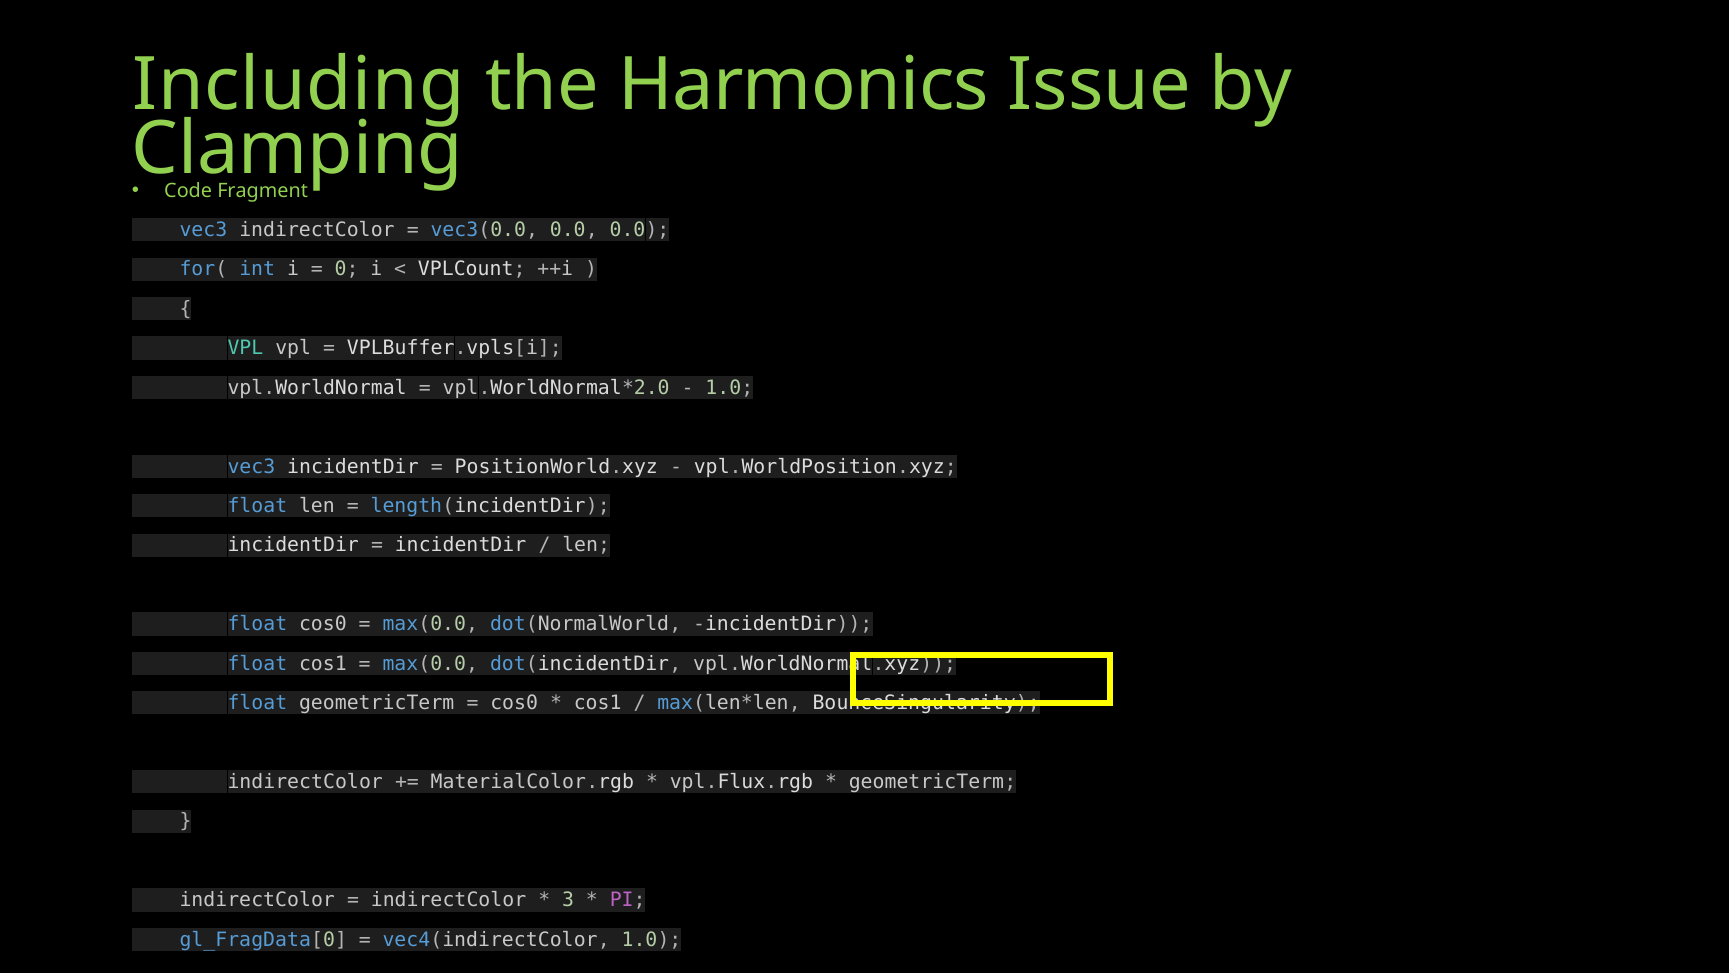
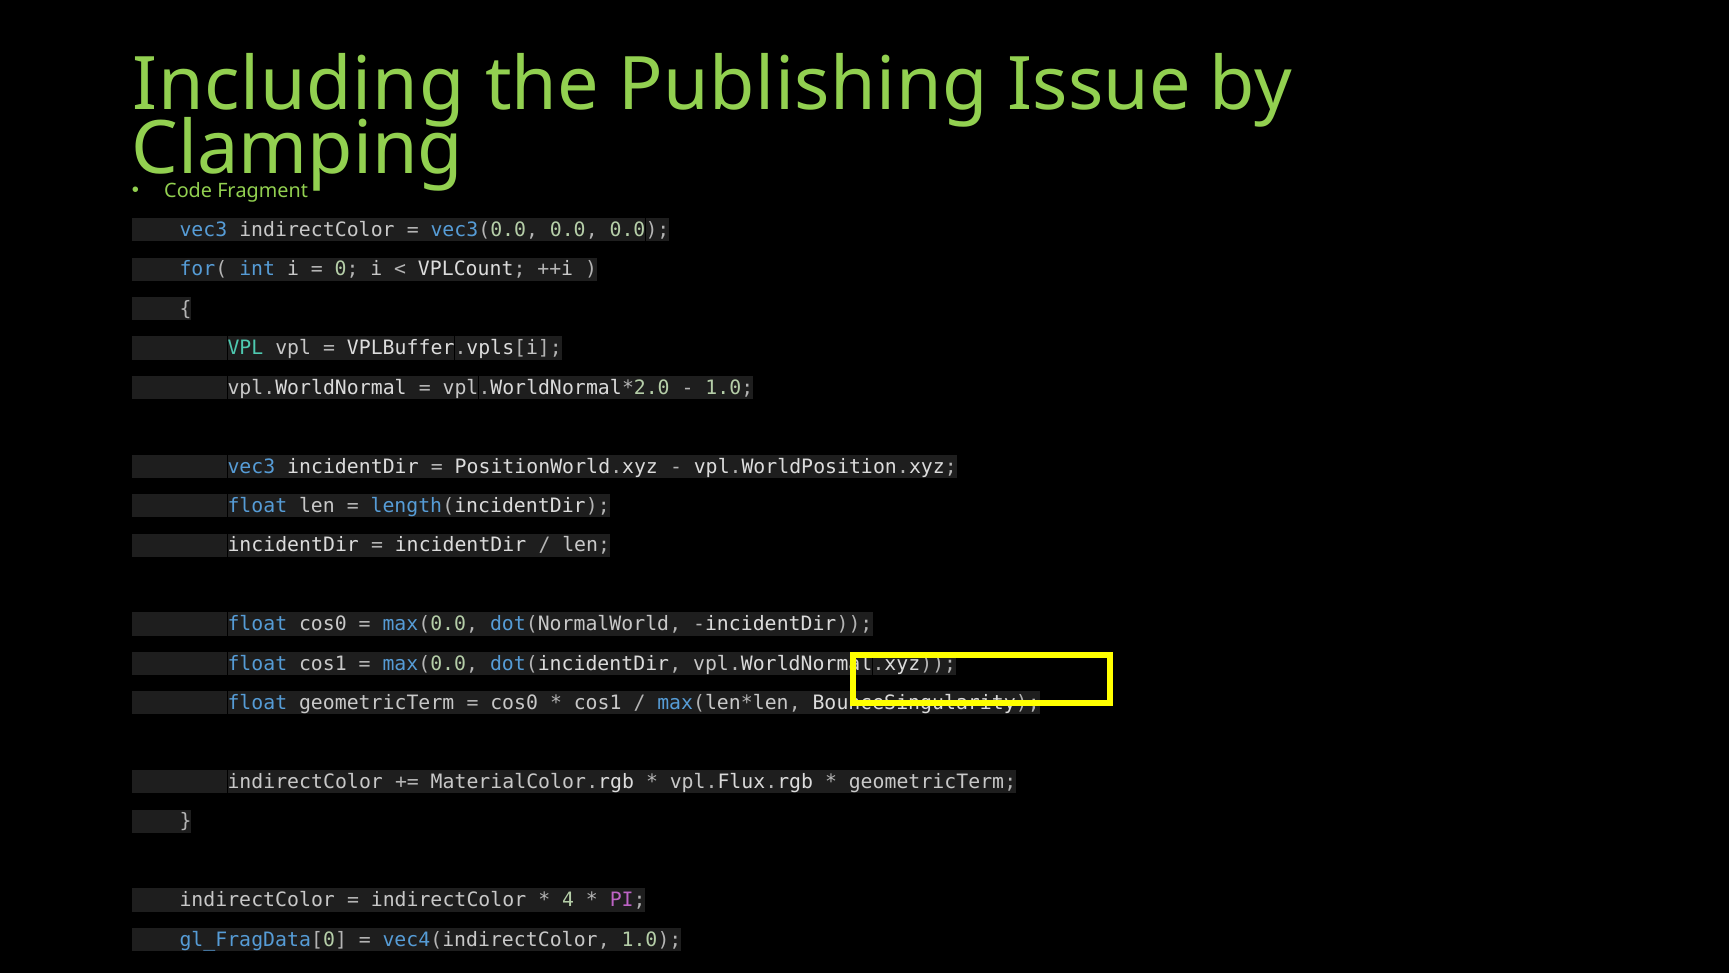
Harmonics: Harmonics -> Publishing (803, 85)
3: 3 -> 4 (568, 900)
